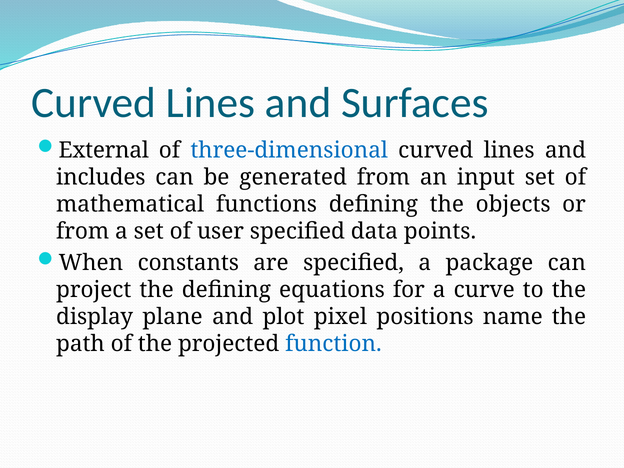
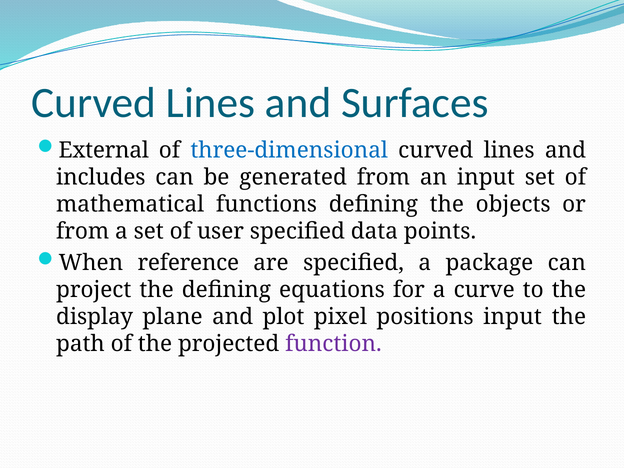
constants: constants -> reference (188, 263)
positions name: name -> input (513, 317)
function colour: blue -> purple (333, 344)
